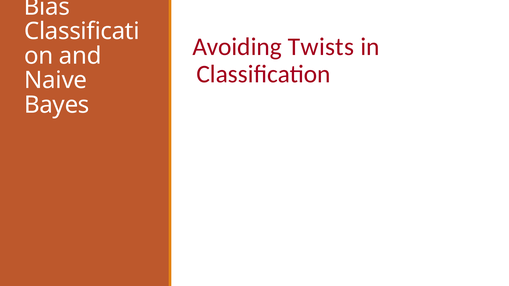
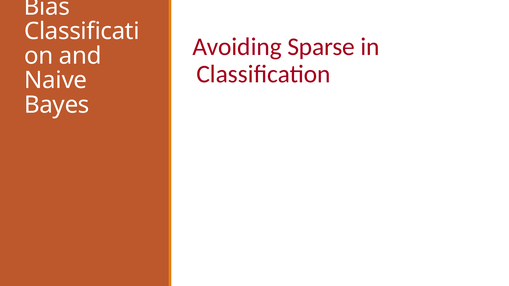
Twists: Twists -> Sparse (321, 47)
